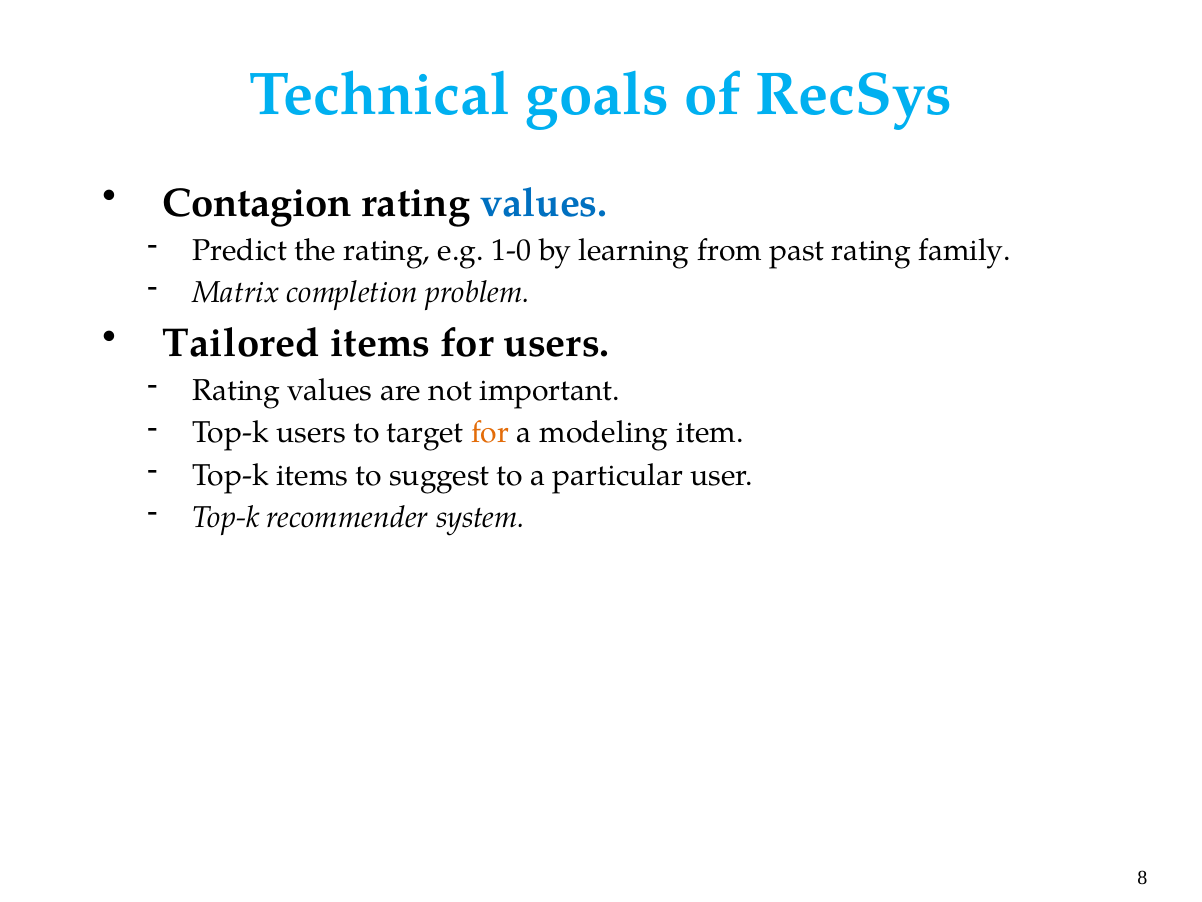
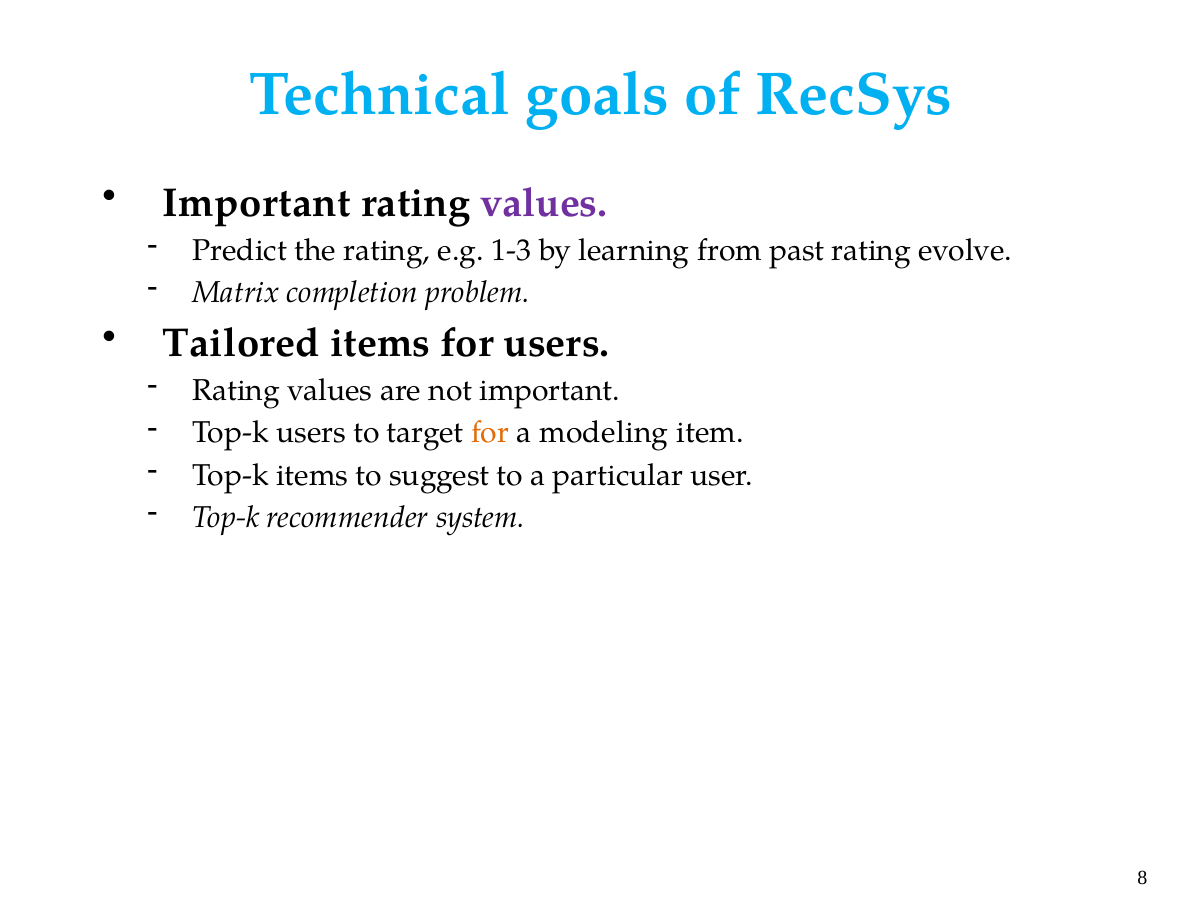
Contagion: Contagion -> Important (257, 203)
values colour: blue -> purple (544, 203)
1-0: 1-0 -> 1-3 (511, 251)
family: family -> evolve (965, 251)
